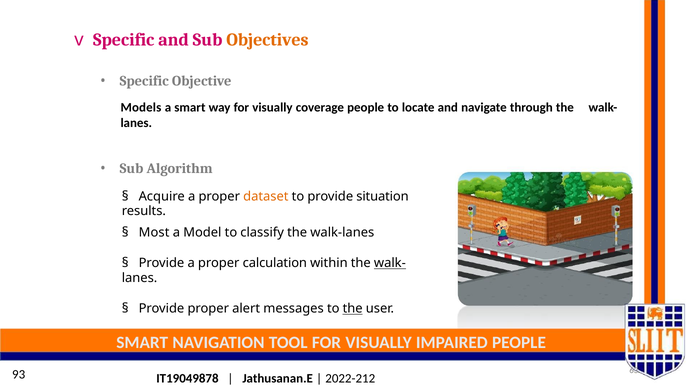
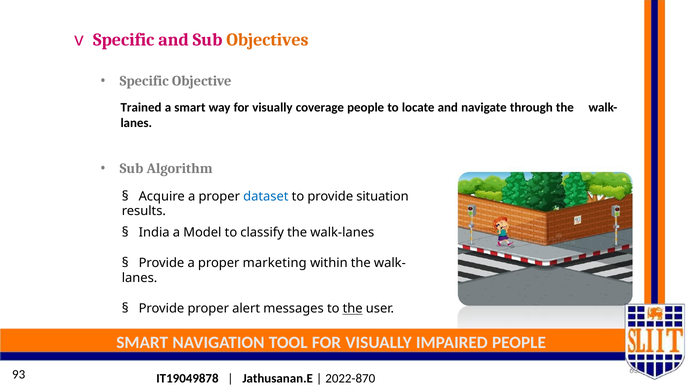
Models: Models -> Trained (141, 108)
dataset colour: orange -> blue (266, 197)
Most: Most -> India (154, 233)
calculation: calculation -> marketing (275, 264)
walk- underline: present -> none (390, 264)
2022-212: 2022-212 -> 2022-870 (350, 379)
